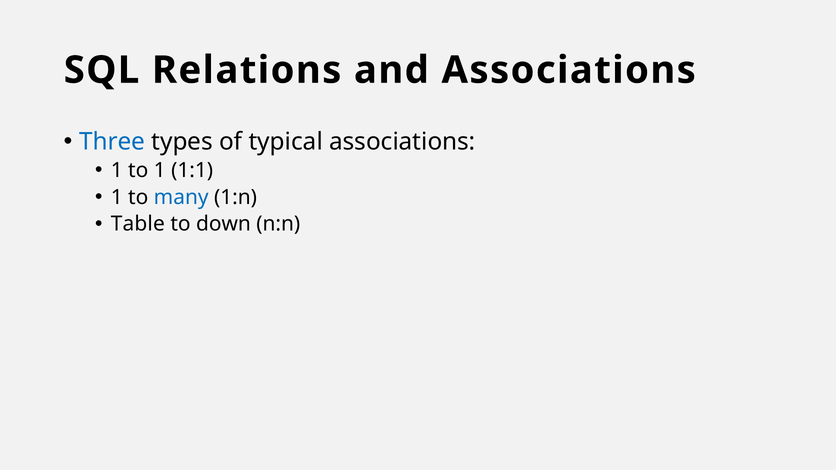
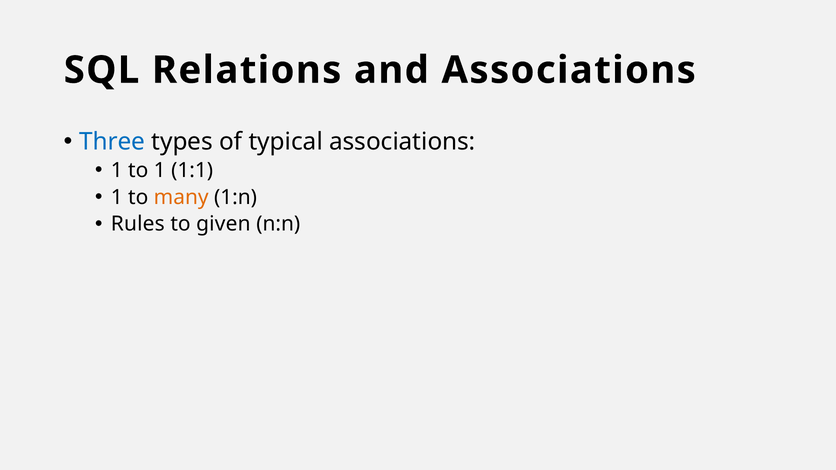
many colour: blue -> orange (181, 197)
Table: Table -> Rules (138, 224)
down: down -> given (223, 224)
